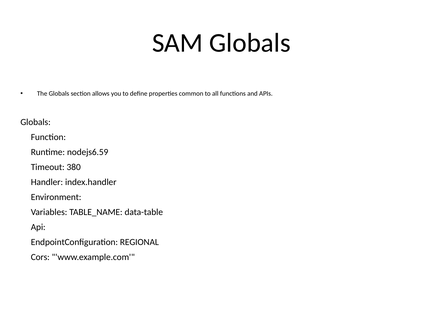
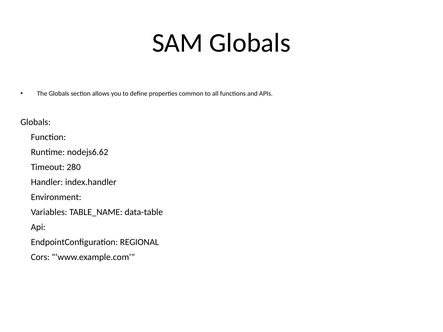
nodejs6.59: nodejs6.59 -> nodejs6.62 (88, 152)
380: 380 -> 280 (74, 167)
